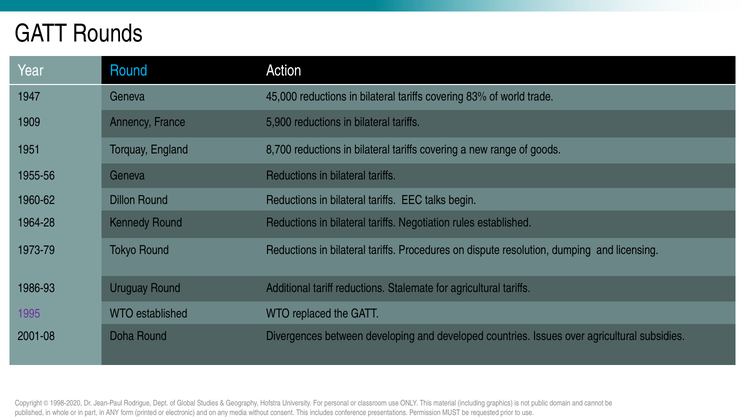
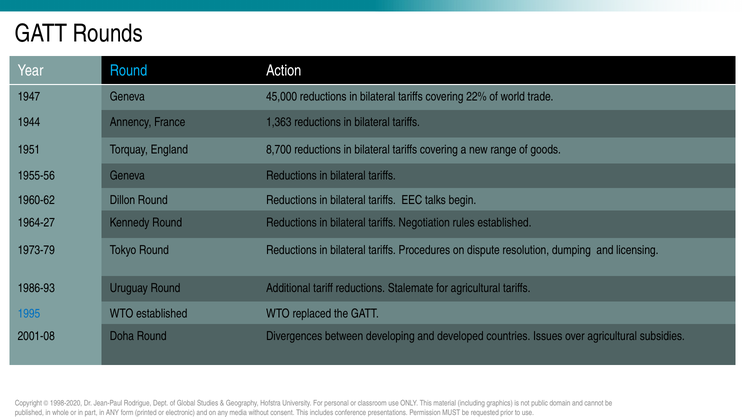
83%: 83% -> 22% (476, 97)
1909: 1909 -> 1944 (29, 122)
5,900: 5,900 -> 1,363 (279, 122)
1964-28: 1964-28 -> 1964-27 (36, 223)
1995 colour: purple -> blue (29, 314)
